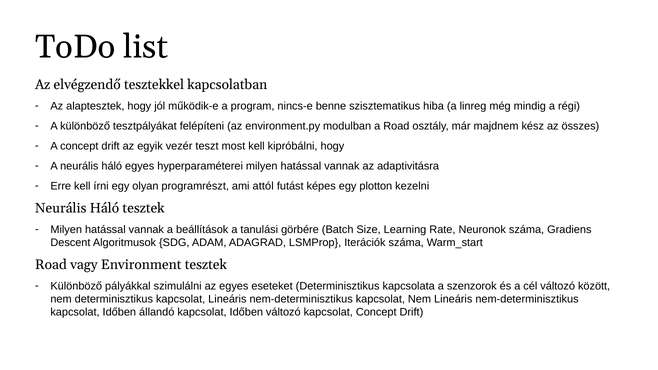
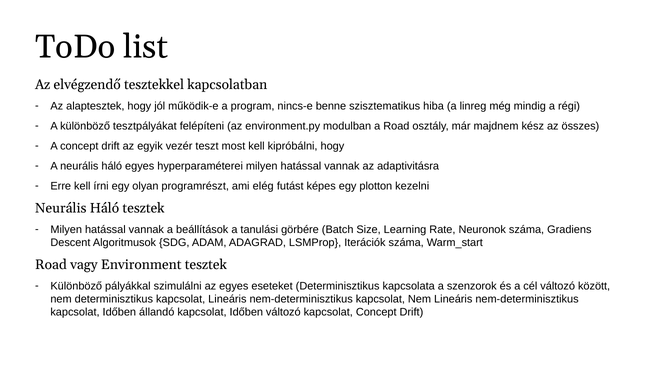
attól: attól -> elég (263, 186)
